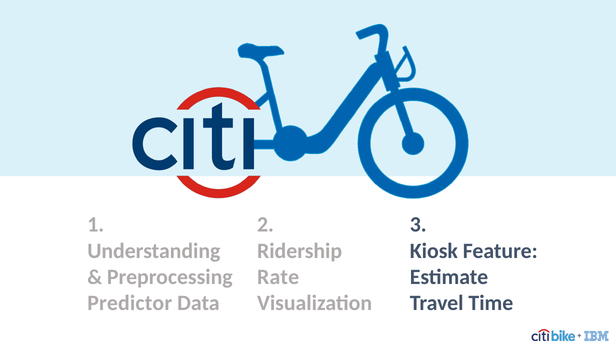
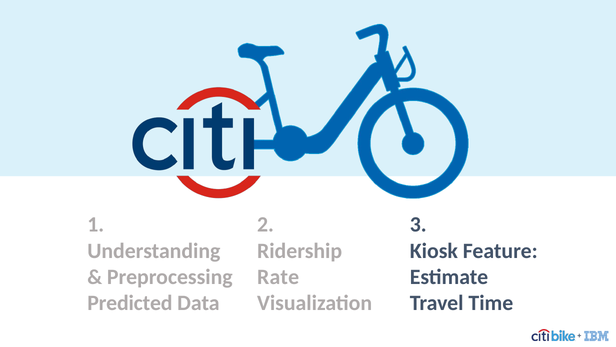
Predictor: Predictor -> Predicted (130, 303)
